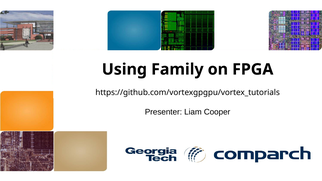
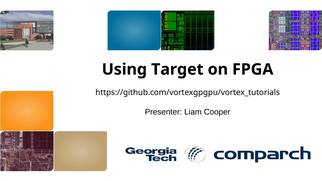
Family: Family -> Target (177, 69)
